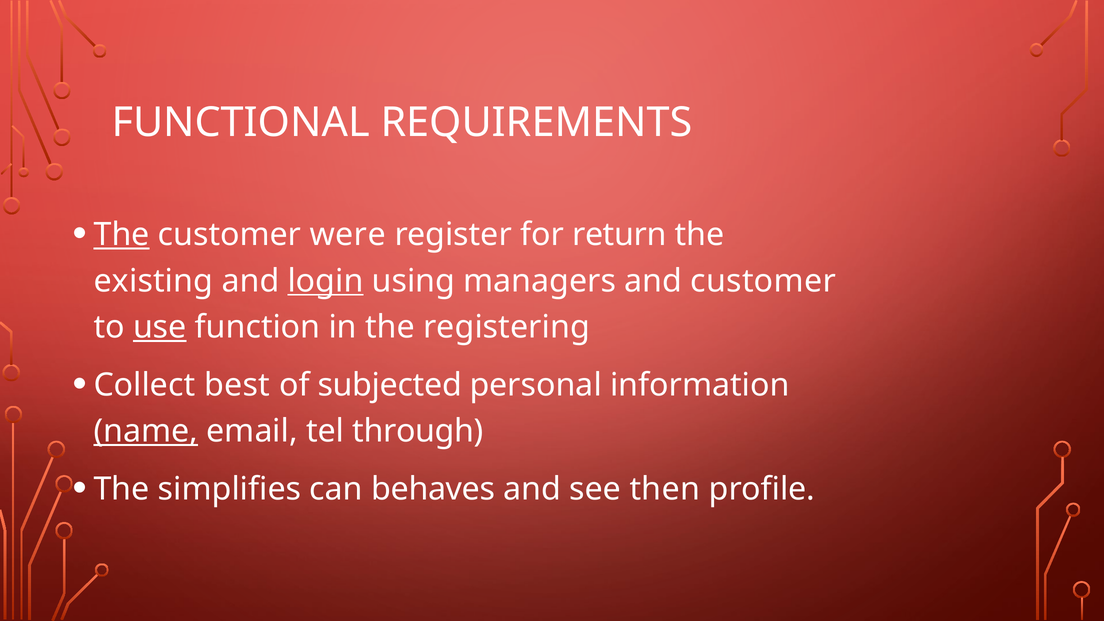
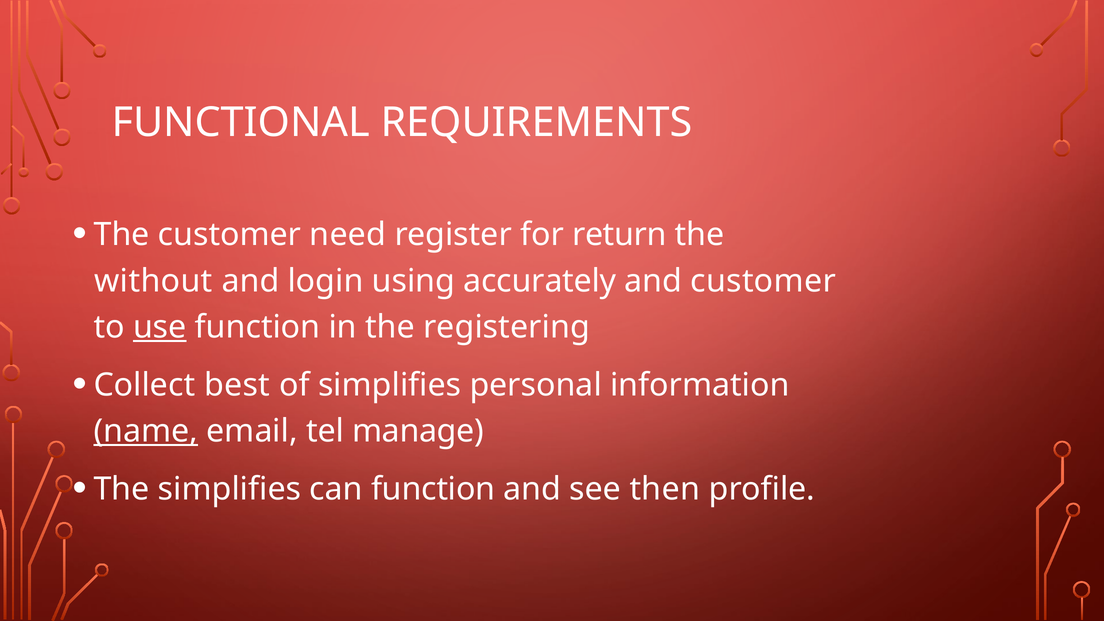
The underline: present -> none (122, 235)
were: were -> need (348, 235)
existing: existing -> without (153, 281)
login underline: present -> none (326, 281)
managers: managers -> accurately (540, 281)
of subjected: subjected -> simplifies (390, 385)
through: through -> manage (418, 431)
can behaves: behaves -> function (433, 489)
